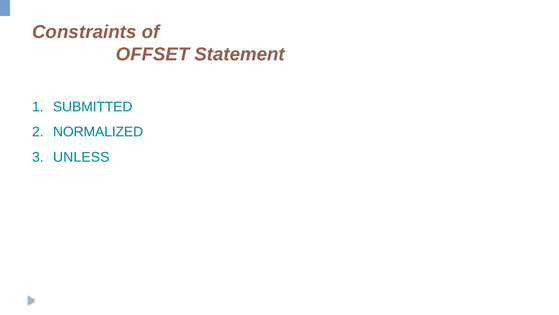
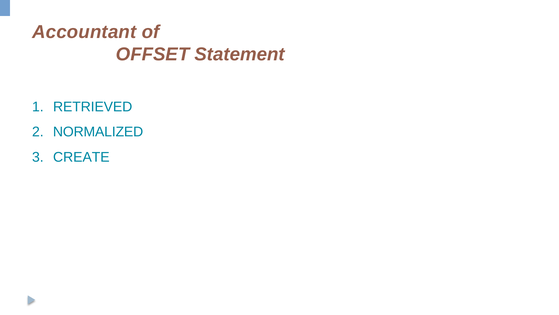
Constraints: Constraints -> Accountant (84, 32)
SUBMITTED: SUBMITTED -> RETRIEVED (93, 107)
UNLESS: UNLESS -> CREATE (81, 157)
